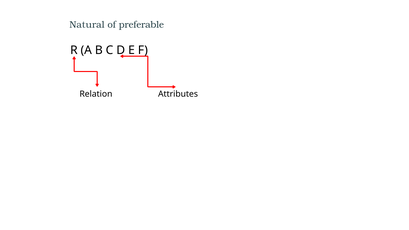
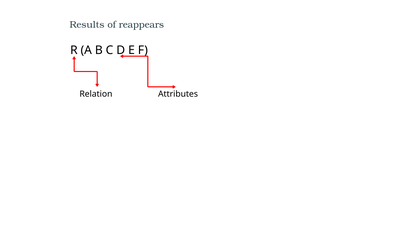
Natural: Natural -> Results (87, 25)
preferable: preferable -> reappears (141, 25)
